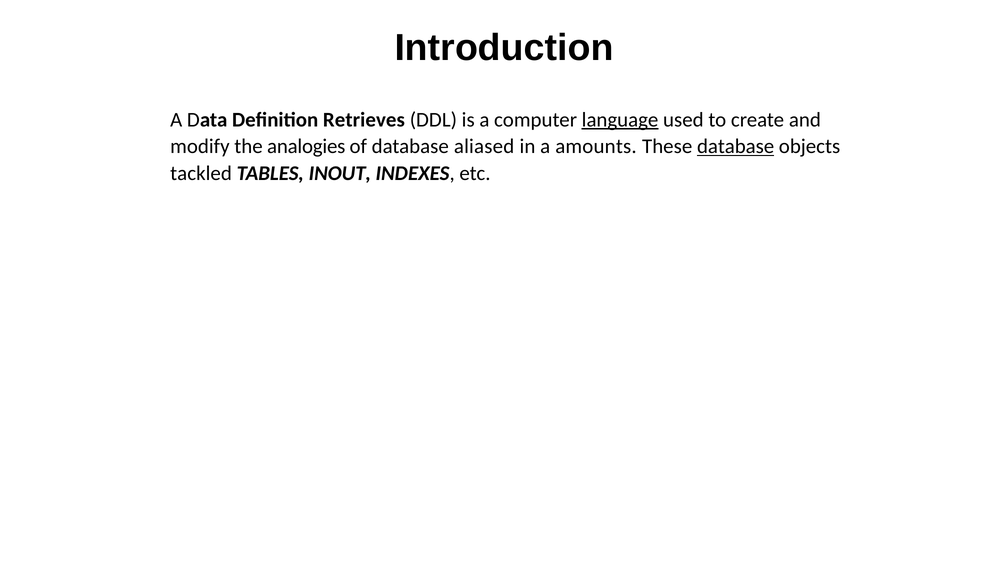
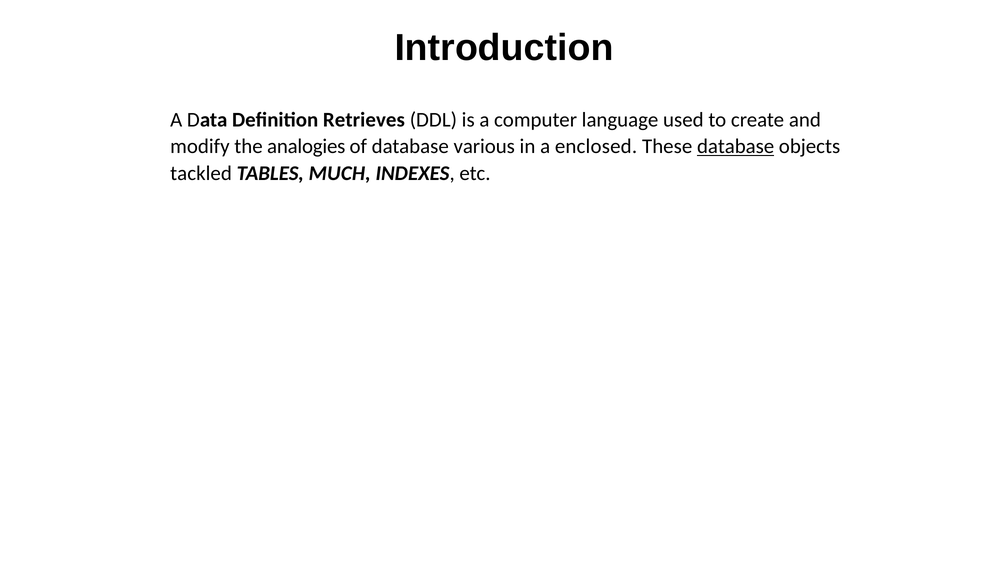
language underline: present -> none (620, 120)
aliased: aliased -> various (484, 146)
amounts: amounts -> enclosed (596, 146)
INOUT: INOUT -> MUCH (340, 173)
